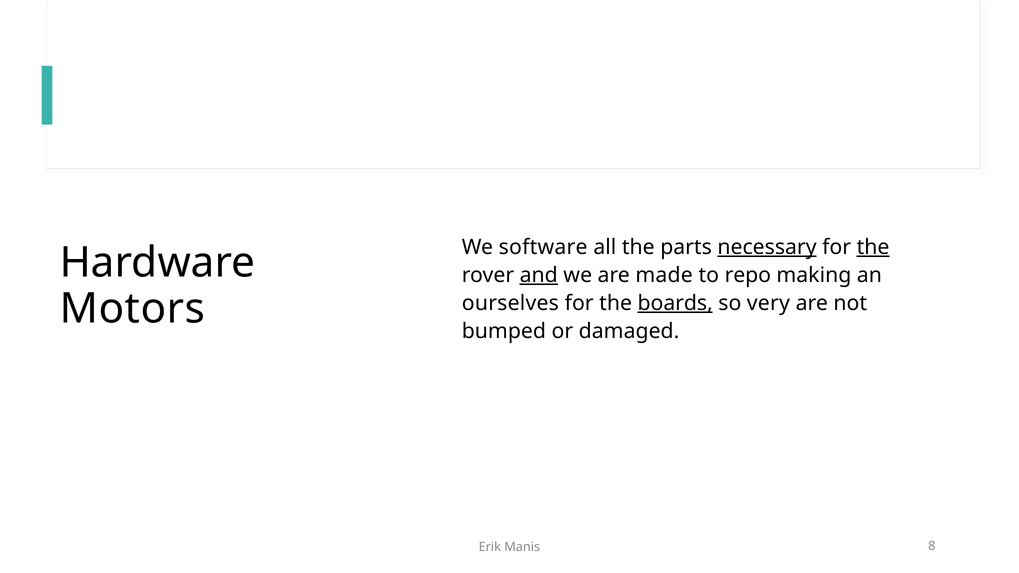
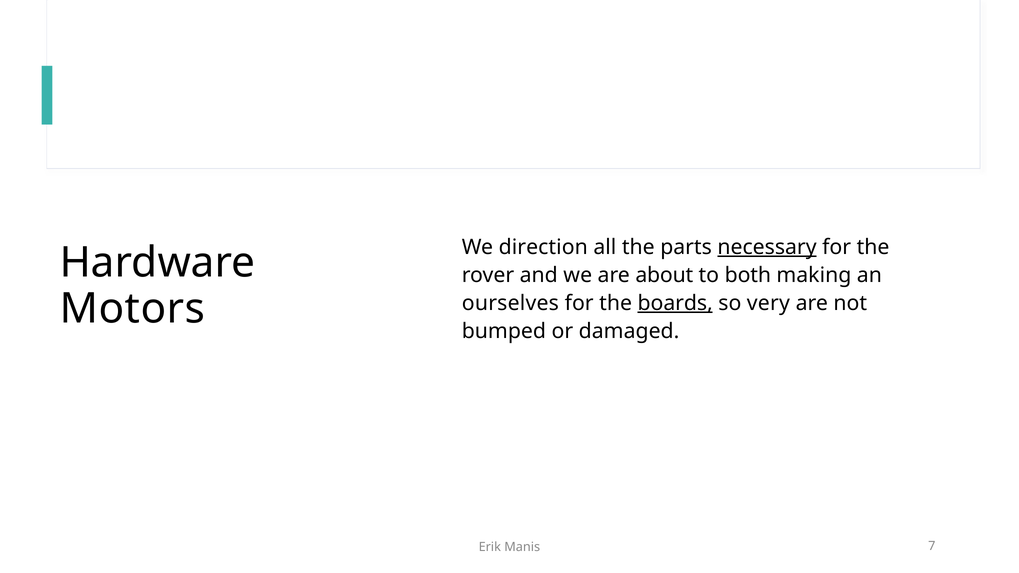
software: software -> direction (543, 247)
the underline: present -> none (873, 247)
and underline: present -> none (539, 275)
made: made -> about (664, 275)
repo: repo -> both (748, 275)
8: 8 -> 7 (932, 546)
